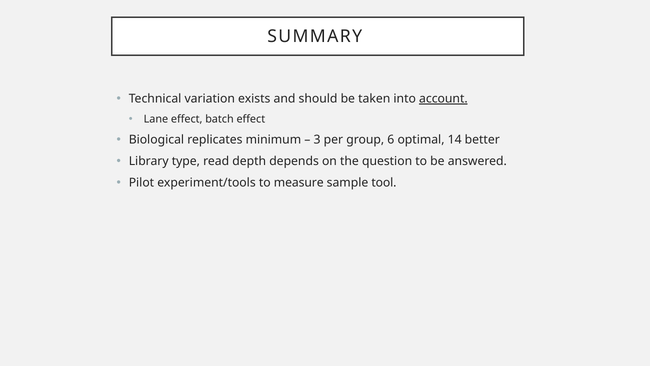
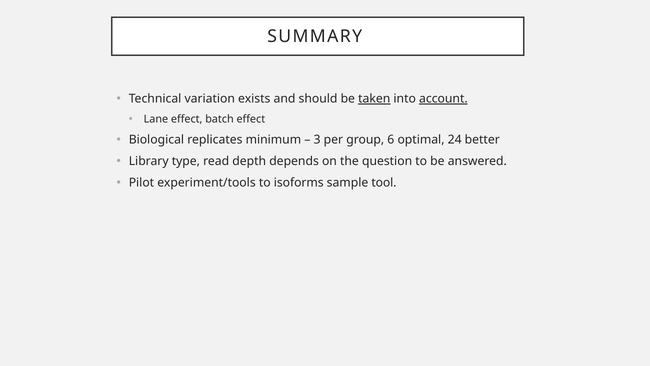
taken underline: none -> present (374, 99)
14: 14 -> 24 (455, 140)
measure: measure -> isoforms (299, 183)
